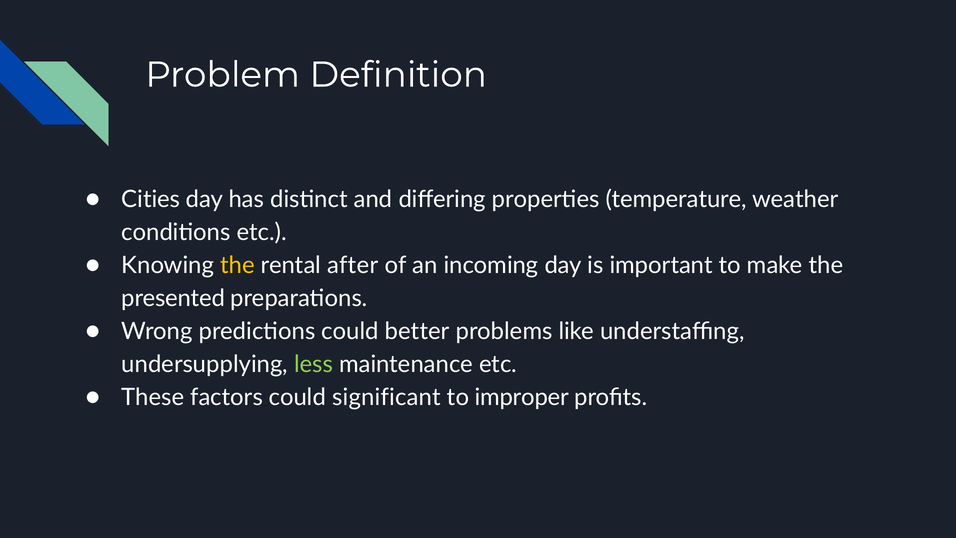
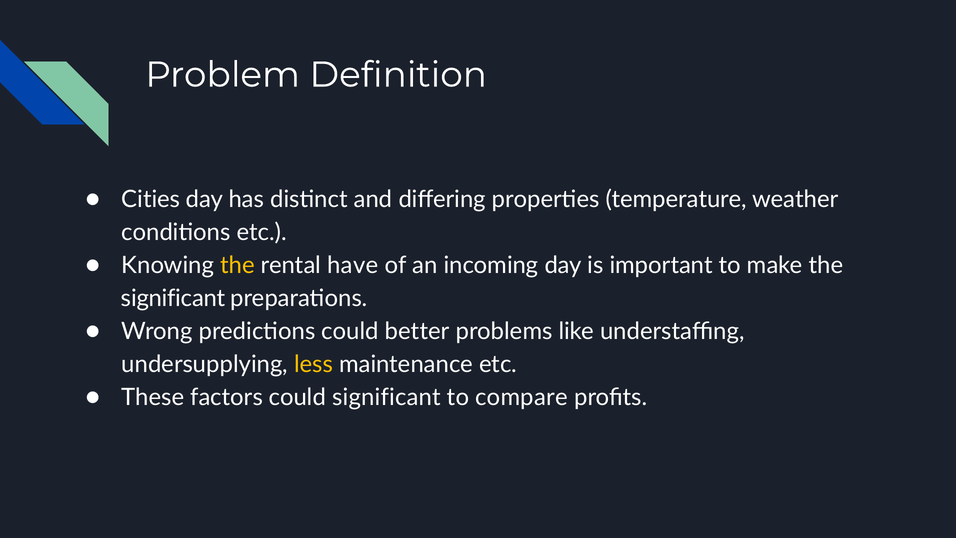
after: after -> have (353, 265)
presented: presented -> significant (173, 298)
less colour: light green -> yellow (314, 364)
improper: improper -> compare (521, 397)
